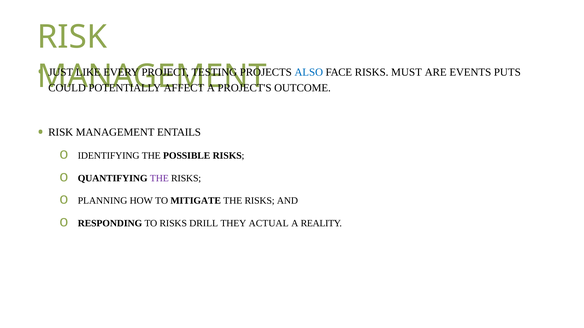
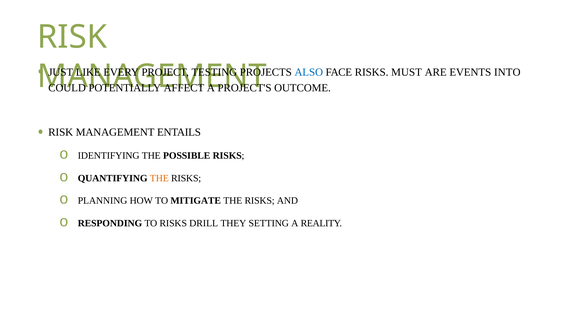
PUTS: PUTS -> INTO (507, 72)
THE colour: purple -> orange (159, 178)
ACTUAL: ACTUAL -> SETTING (269, 224)
